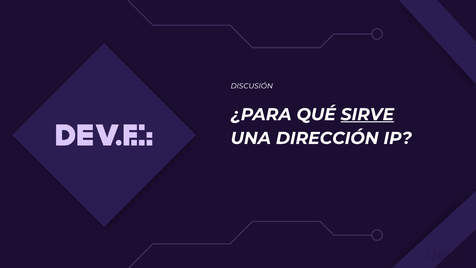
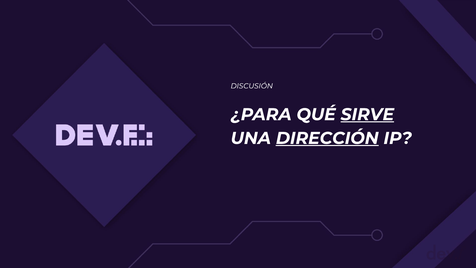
DIRECCIÓN underline: none -> present (327, 138)
